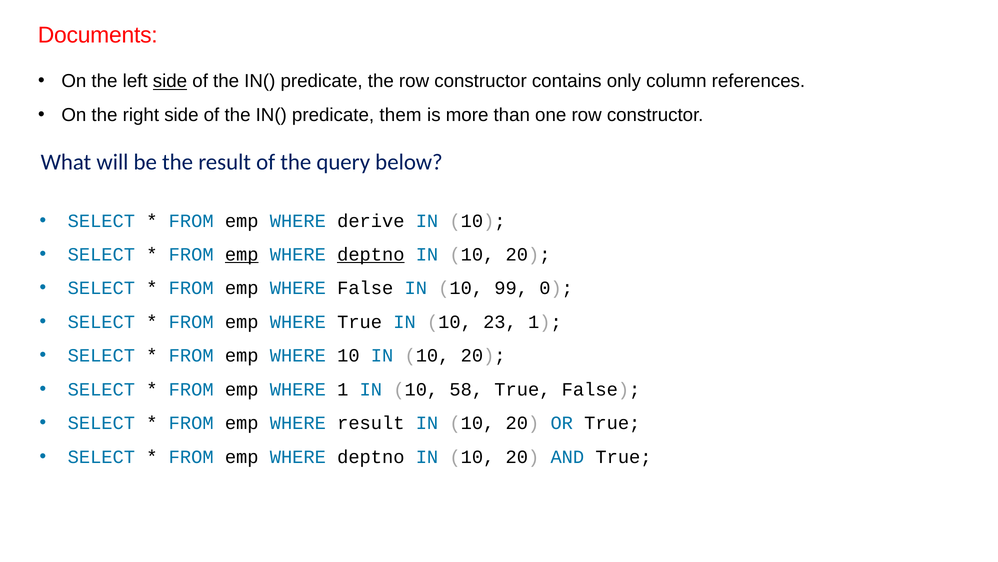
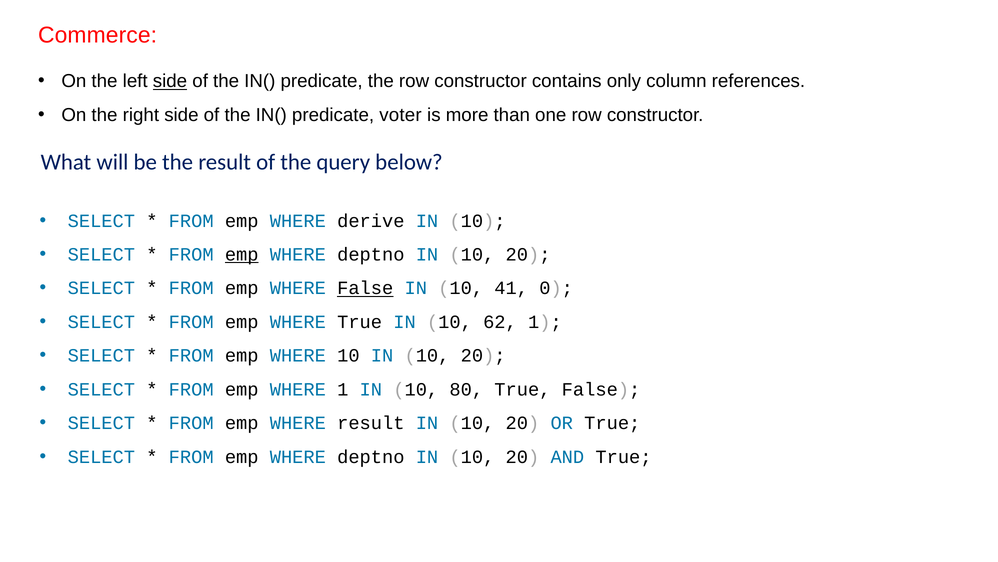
Documents: Documents -> Commerce (98, 35)
them: them -> voter (400, 115)
deptno underline: present -> none (371, 254)
False underline: none -> present (365, 288)
99: 99 -> 41 (511, 288)
23: 23 -> 62 (500, 322)
58: 58 -> 80 (466, 389)
